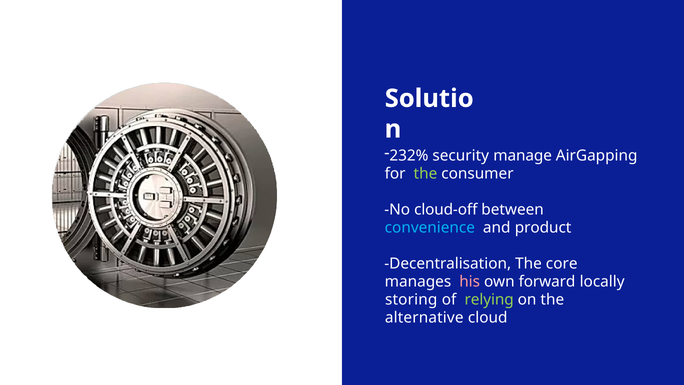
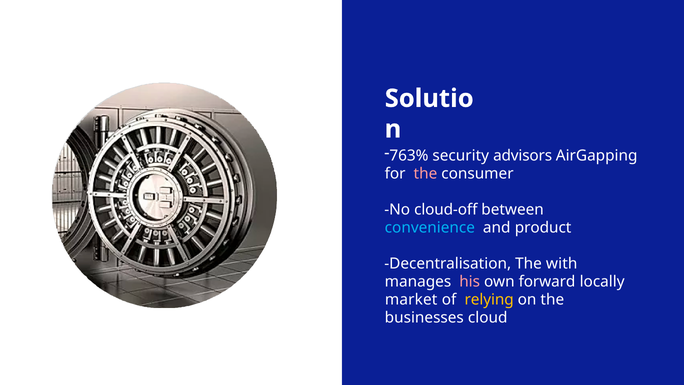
232%: 232% -> 763% (409, 156)
manage: manage -> advisors (523, 156)
the colour: light green -> pink (425, 174)
core: core -> with (562, 264)
storing: storing -> market (411, 300)
relying colour: light green -> yellow (489, 300)
alternative: alternative -> businesses (424, 318)
